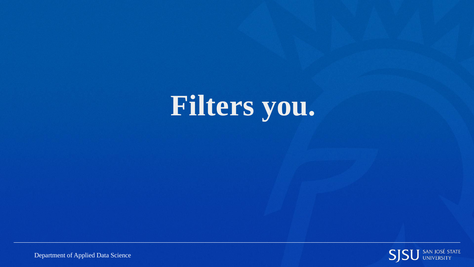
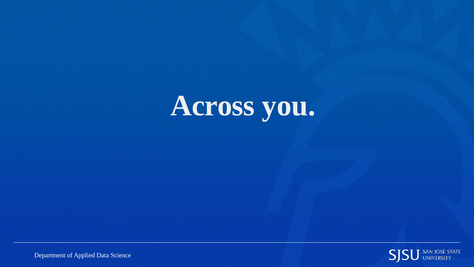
Filters: Filters -> Across (213, 106)
